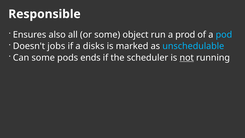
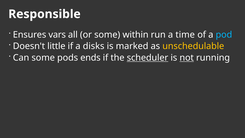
also: also -> vars (57, 35)
object: object -> within (135, 35)
prod: prod -> time (185, 35)
jobs: jobs -> little (56, 46)
unschedulable colour: light blue -> yellow (193, 46)
scheduler underline: none -> present (148, 58)
